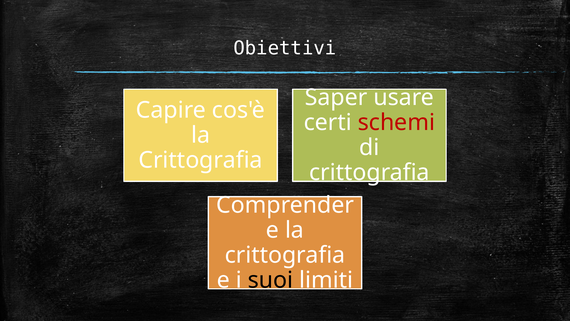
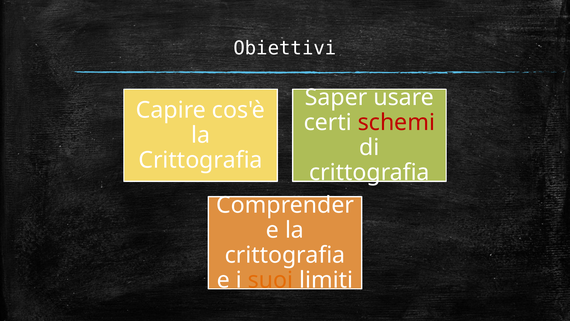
suoi colour: black -> orange (270, 280)
